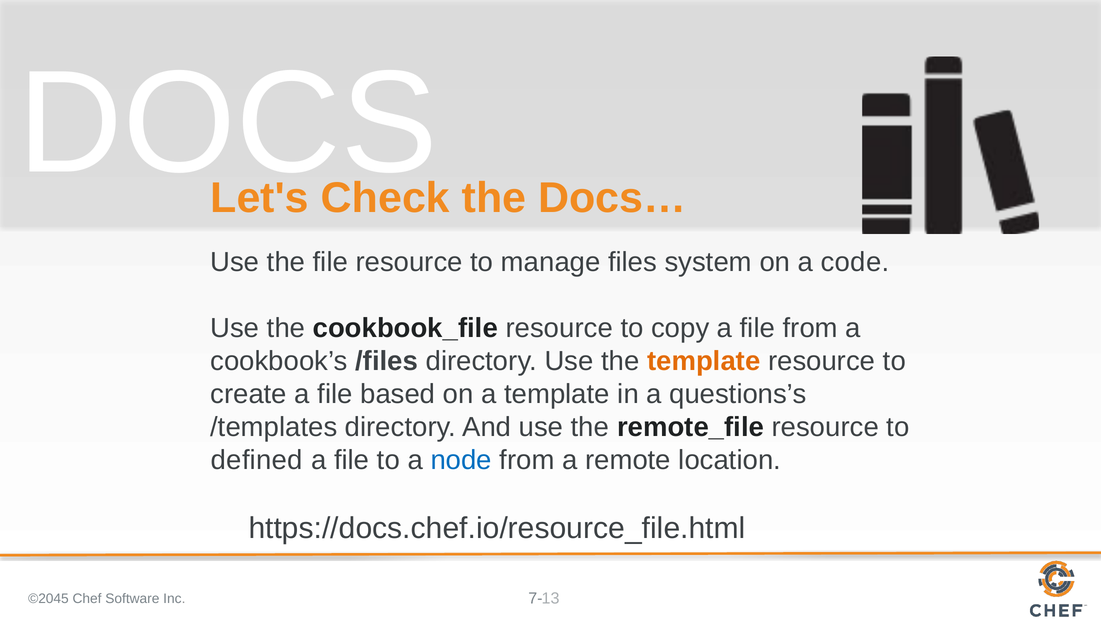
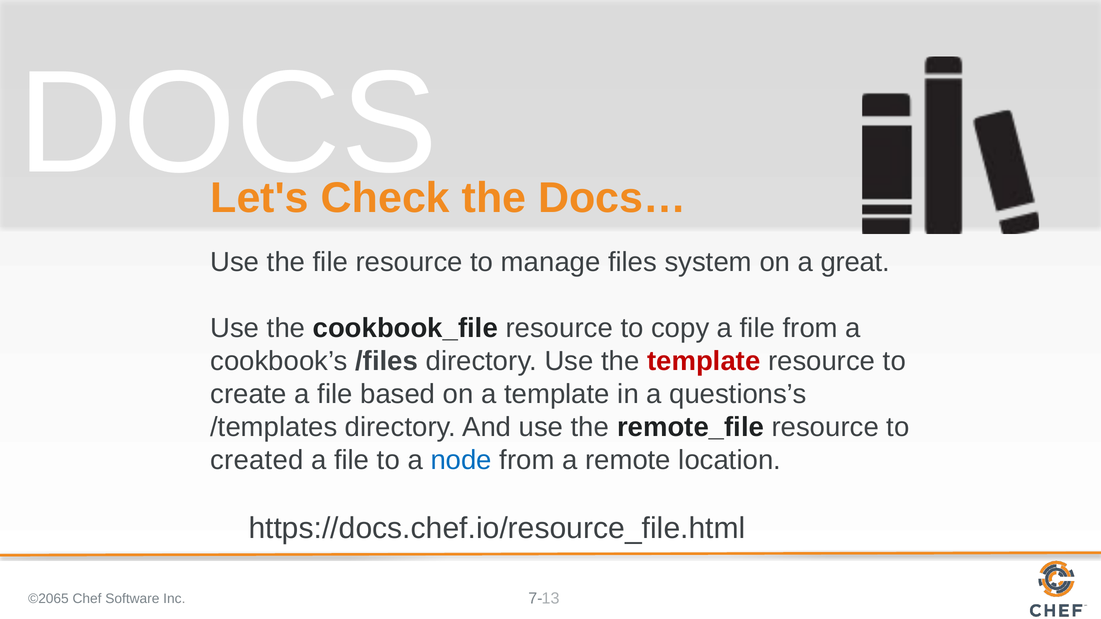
code: code -> great (855, 262)
template colour: orange -> red (704, 361)
defined: defined -> created (257, 460)
©2045: ©2045 -> ©2065 (48, 599)
